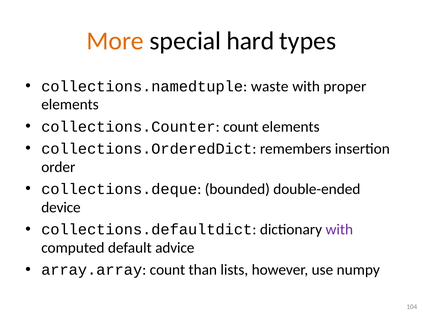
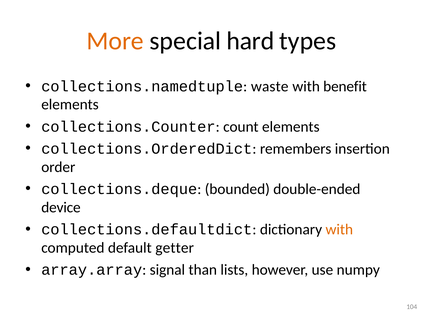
proper: proper -> benefit (345, 86)
with colour: purple -> orange (339, 230)
advice: advice -> getter (175, 248)
array.array count: count -> signal (167, 270)
